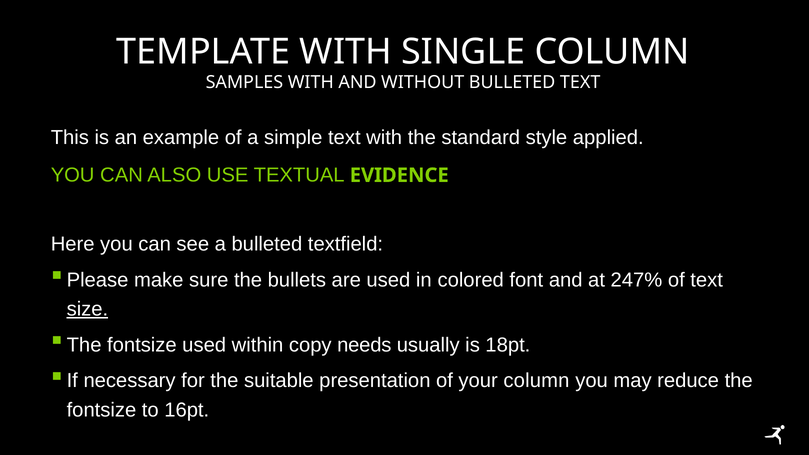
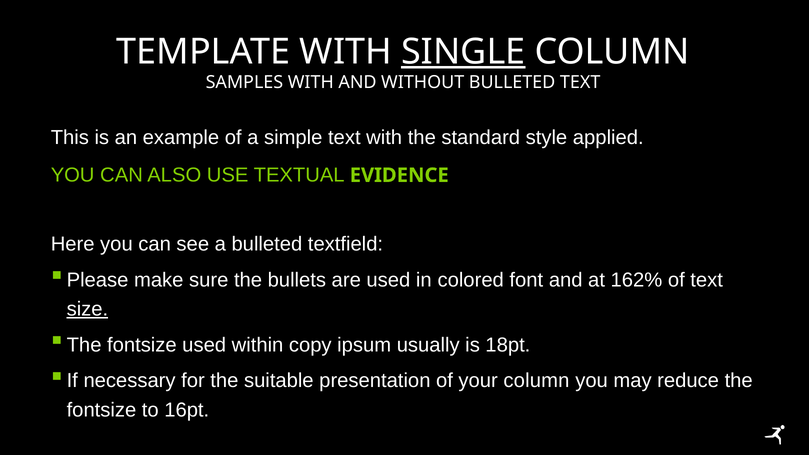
SINGLE underline: none -> present (463, 52)
247%: 247% -> 162% (636, 280)
needs: needs -> ipsum (364, 345)
